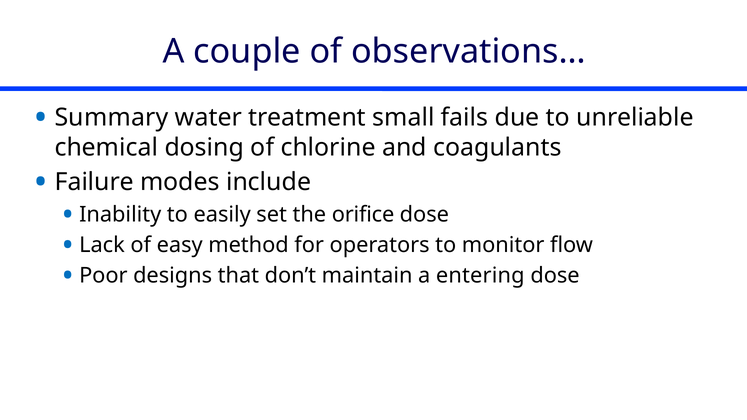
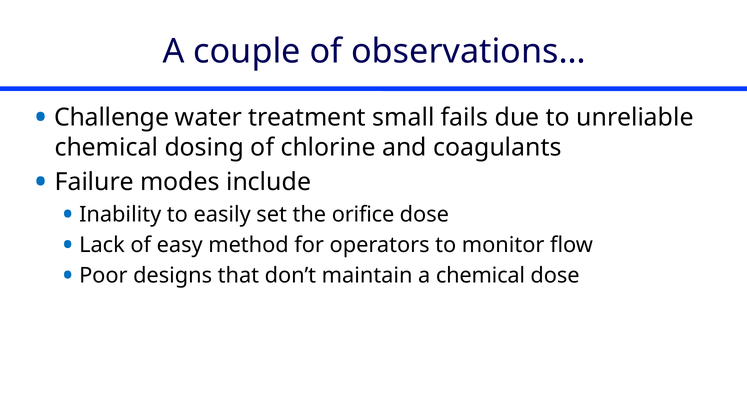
Summary: Summary -> Challenge (112, 118)
a entering: entering -> chemical (480, 276)
